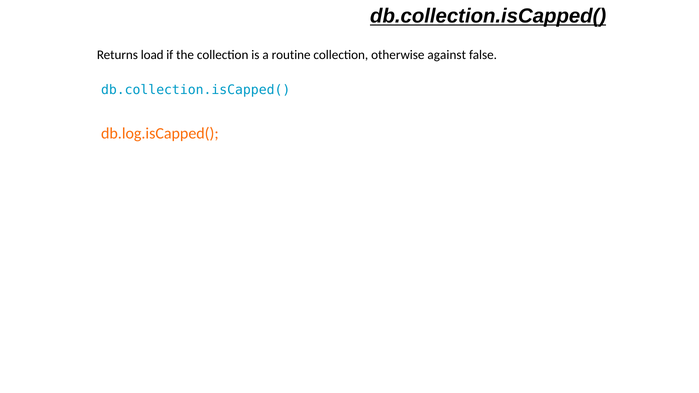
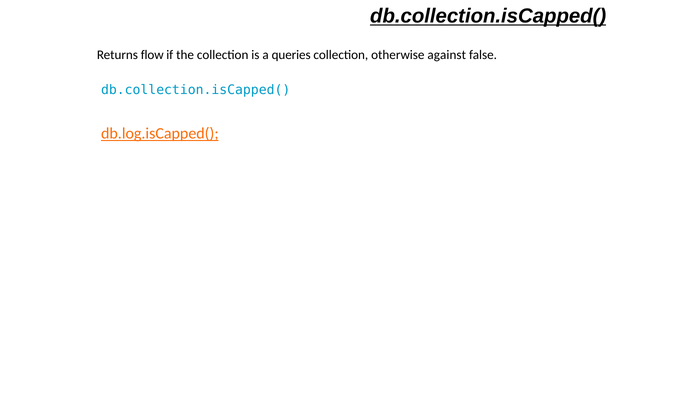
load: load -> flow (152, 55)
routine: routine -> queries (291, 55)
db.log.isCapped( underline: none -> present (160, 134)
